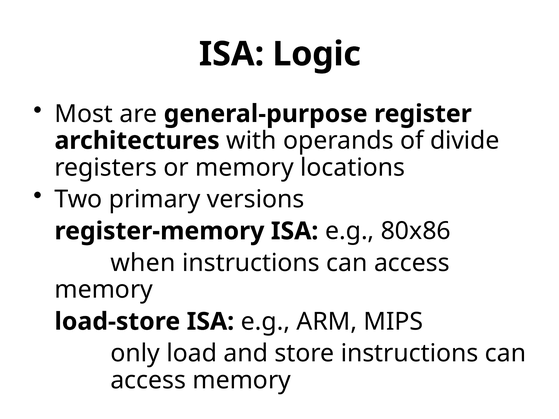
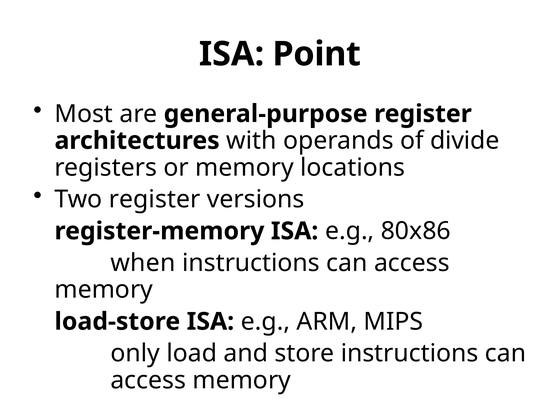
Logic: Logic -> Point (317, 54)
Two primary: primary -> register (155, 199)
